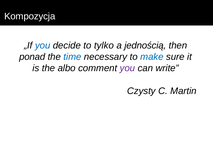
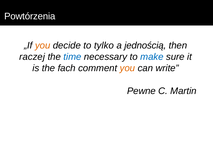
Kompozycja: Kompozycja -> Powtórzenia (30, 16)
you colour: blue -> orange (43, 45)
ponad: ponad -> raczej (32, 57)
albo: albo -> fach (67, 68)
you colour: purple -> orange (127, 68)
Czysty: Czysty -> Pewne (141, 91)
